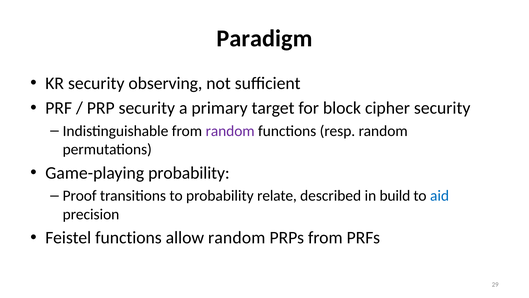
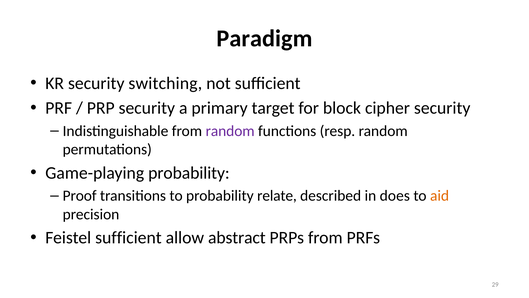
observing: observing -> switching (165, 83)
build: build -> does (395, 195)
aid colour: blue -> orange (440, 195)
Feistel functions: functions -> sufficient (128, 237)
allow random: random -> abstract (237, 237)
